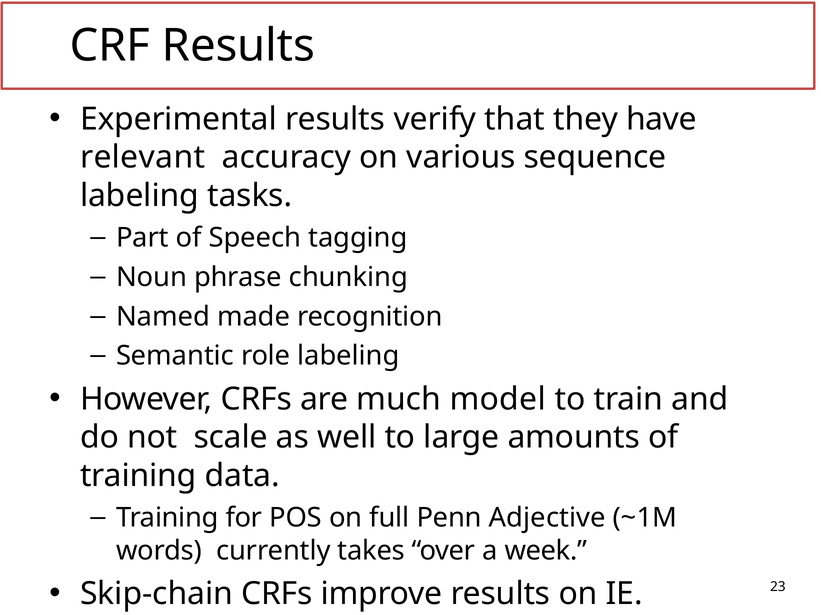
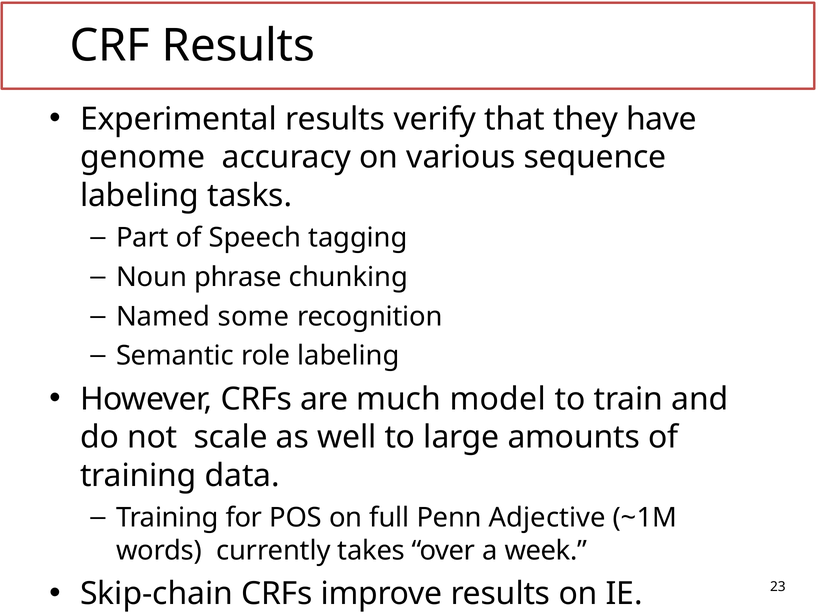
relevant: relevant -> genome (143, 158)
made: made -> some (253, 317)
